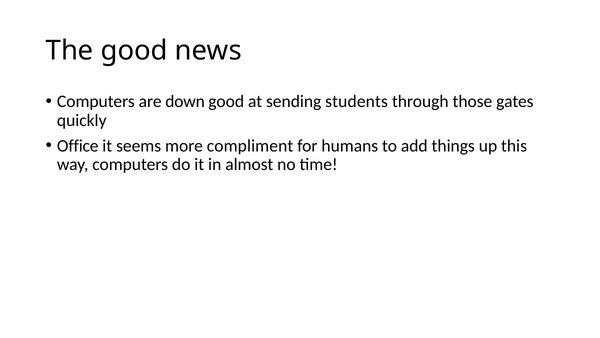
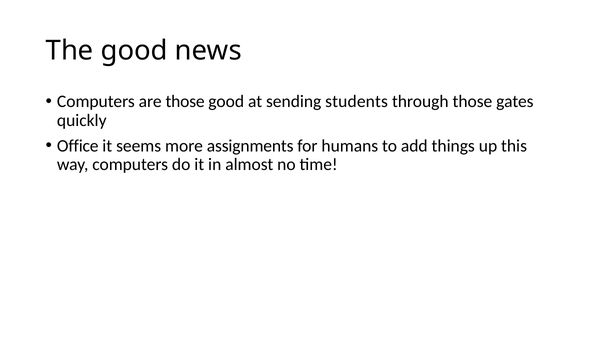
are down: down -> those (185, 101)
compliment: compliment -> assignments (250, 146)
